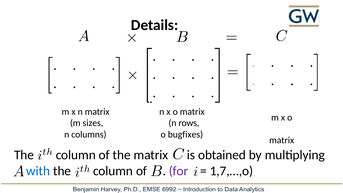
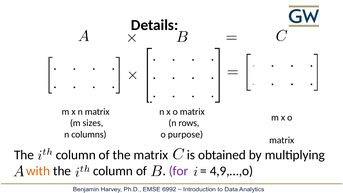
bugfixes: bugfixes -> purpose (185, 134)
with colour: blue -> orange (38, 171)
1,7,…,o: 1,7,…,o -> 4,9,…,o (231, 171)
